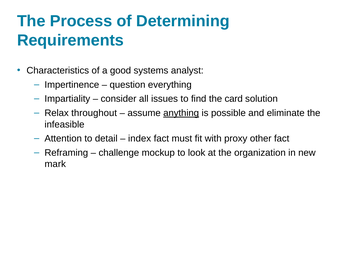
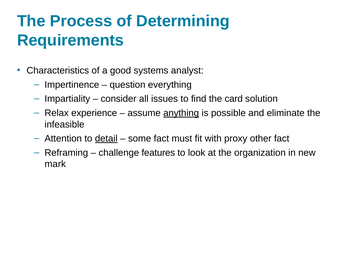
throughout: throughout -> experience (94, 113)
detail underline: none -> present (106, 139)
index: index -> some (140, 139)
mockup: mockup -> features (158, 153)
